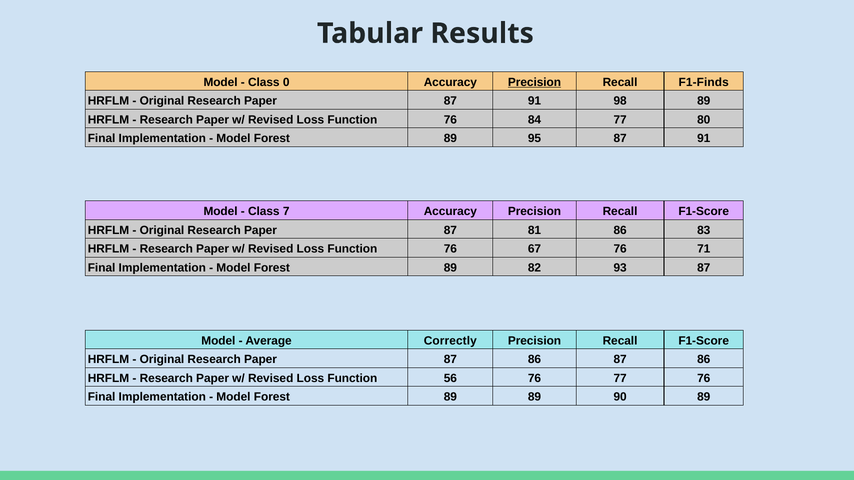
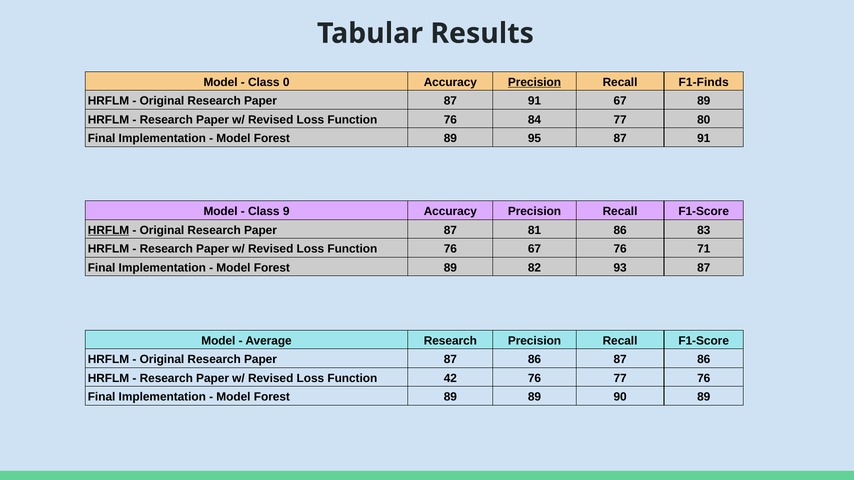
91 98: 98 -> 67 (620, 101)
7: 7 -> 9 (286, 212)
HRFLM underline: none -> present (109, 230)
Average Correctly: Correctly -> Research (450, 341)
56: 56 -> 42 (450, 379)
